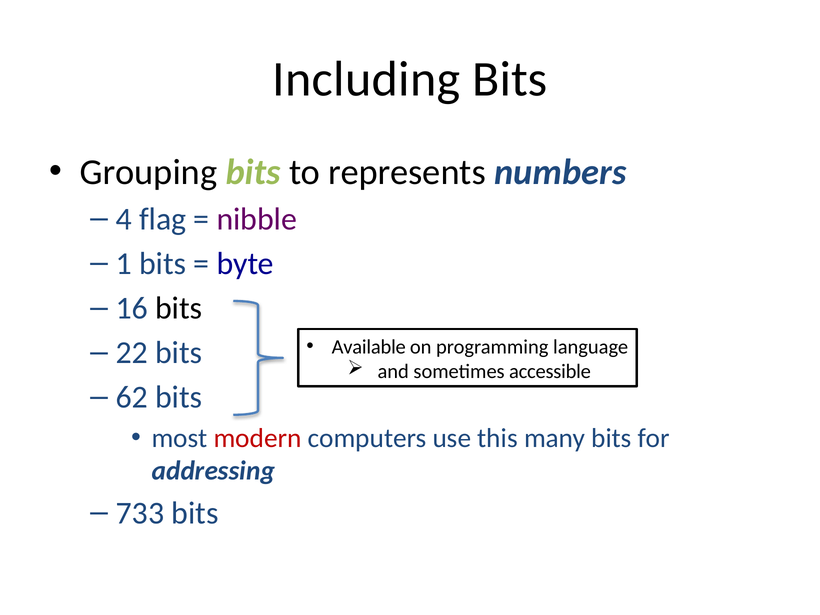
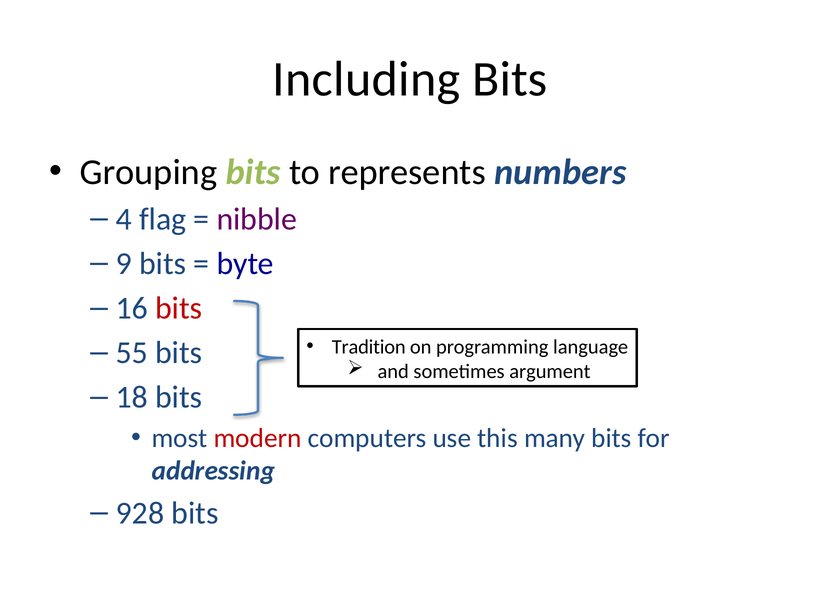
1: 1 -> 9 (124, 264)
bits colour: black -> red (179, 308)
Available: Available -> Tradition (369, 347)
22: 22 -> 55 (132, 353)
accessible: accessible -> argument (550, 371)
62: 62 -> 18 (132, 397)
733: 733 -> 928 (140, 513)
